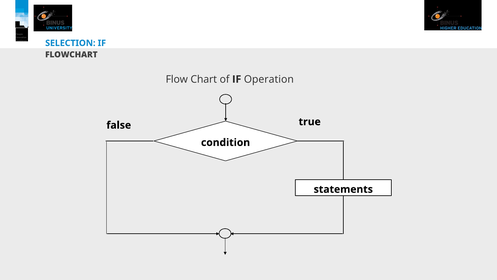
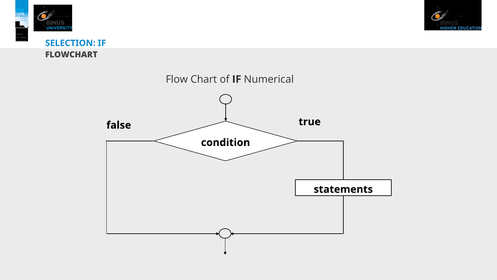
Operation: Operation -> Numerical (269, 79)
